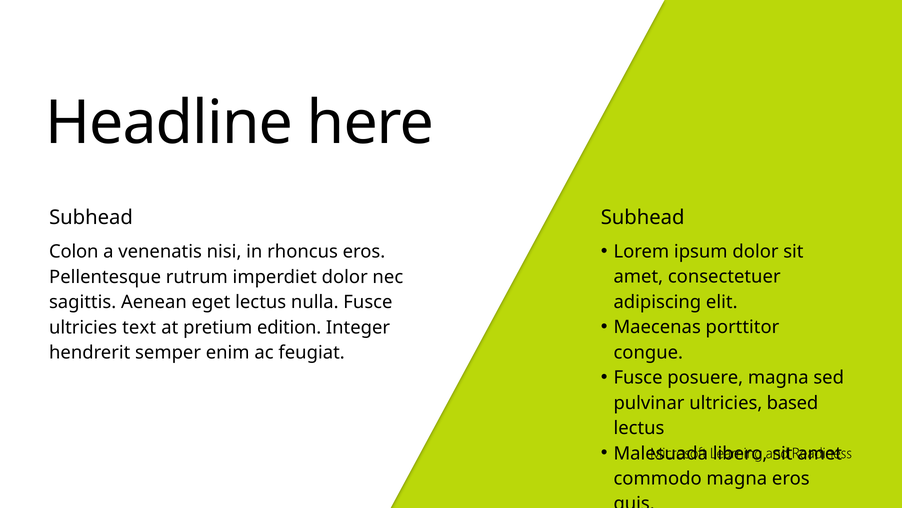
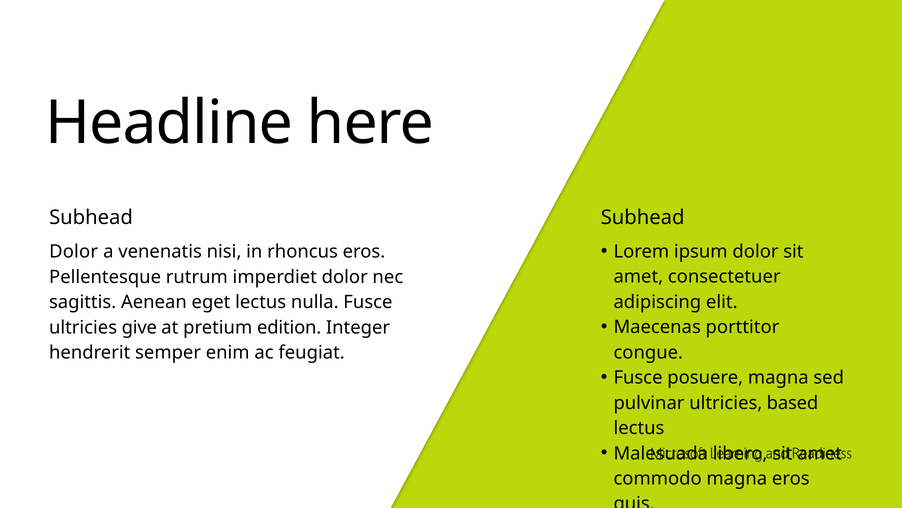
Colon: Colon -> Dolor (74, 252)
text: text -> give (139, 327)
